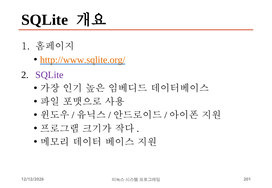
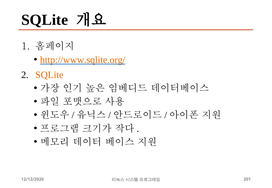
SQLite colour: purple -> orange (49, 75)
